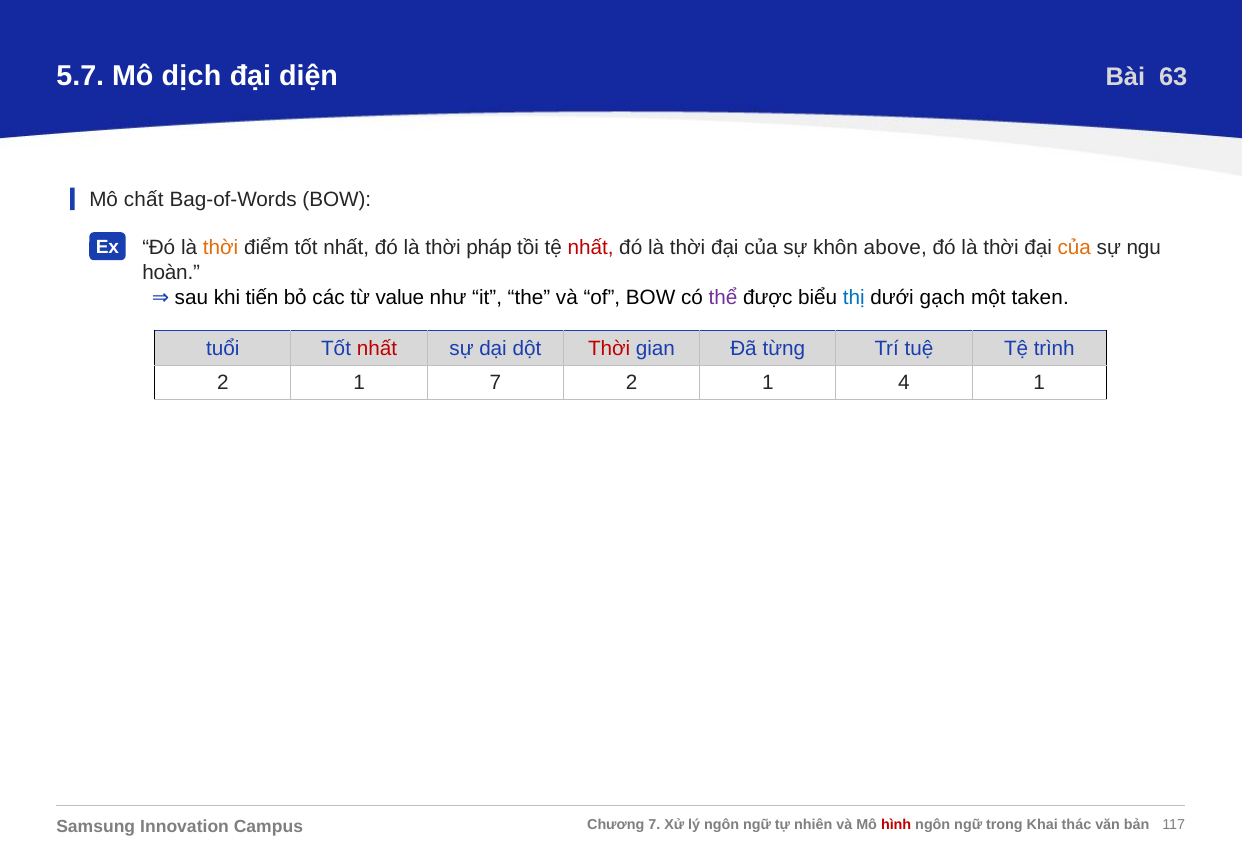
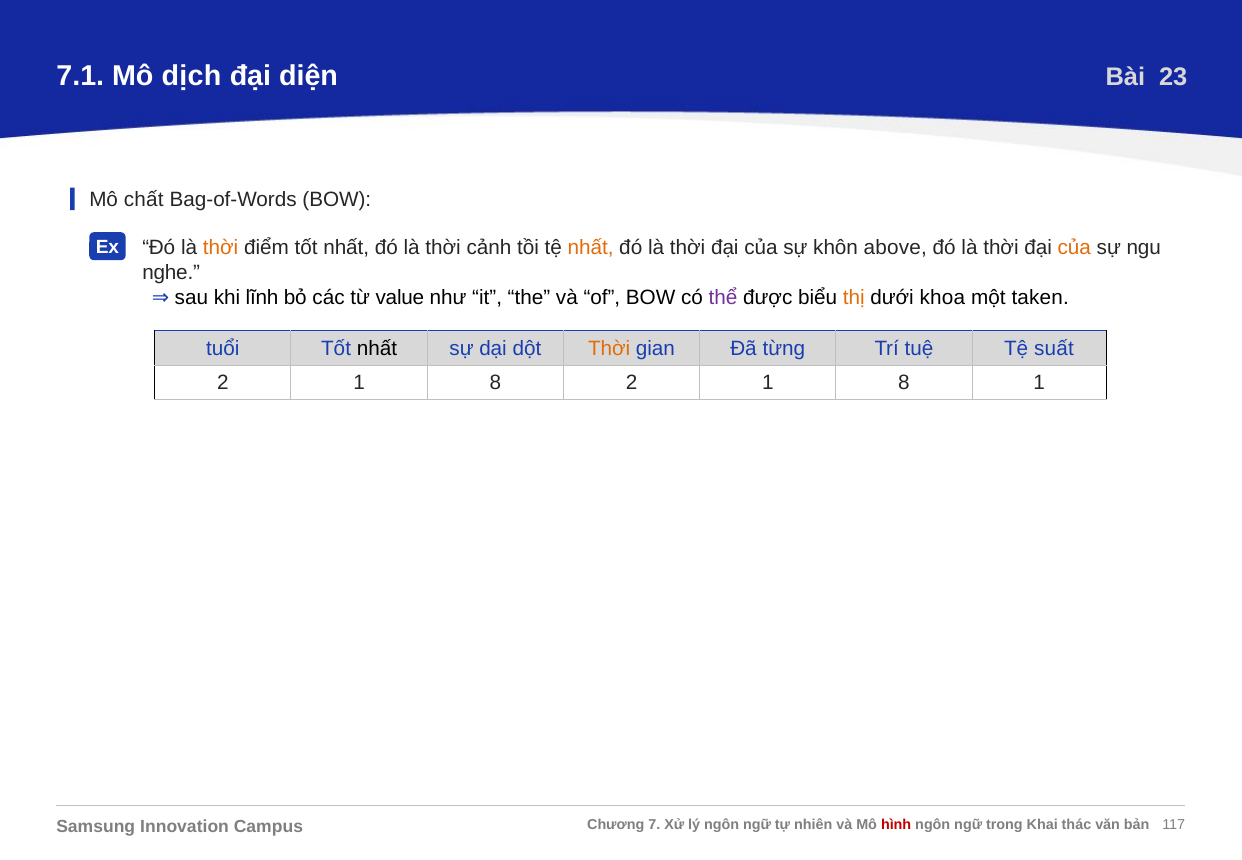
5.7: 5.7 -> 7.1 (80, 76)
63: 63 -> 23 (1173, 77)
pháp: pháp -> cảnh (489, 247)
nhất colour: red -> orange (591, 247)
hoàn: hoàn -> nghe (171, 272)
tiến: tiến -> lĩnh (262, 298)
thị colour: blue -> orange (854, 298)
gạch: gạch -> khoa (942, 298)
nhất colour: red -> black (377, 348)
Thời colour: red -> orange (609, 348)
trình: trình -> suất (1054, 348)
7: 7 -> 8 (495, 383)
4: 4 -> 8 (904, 383)
